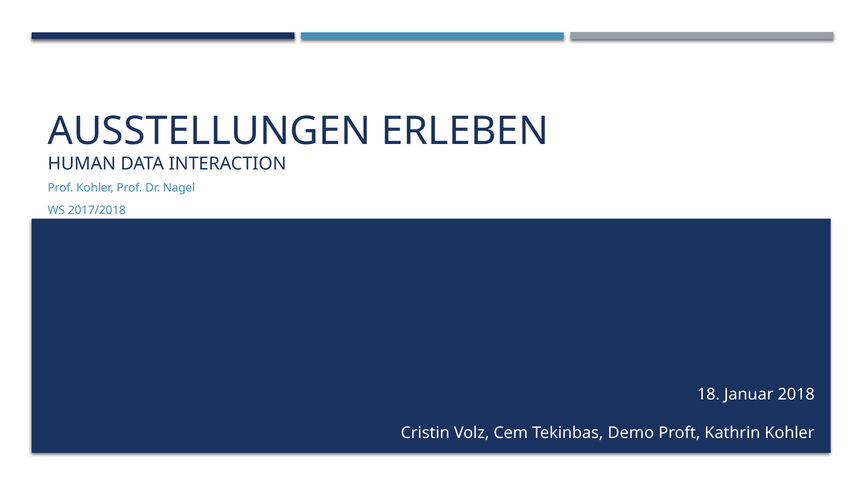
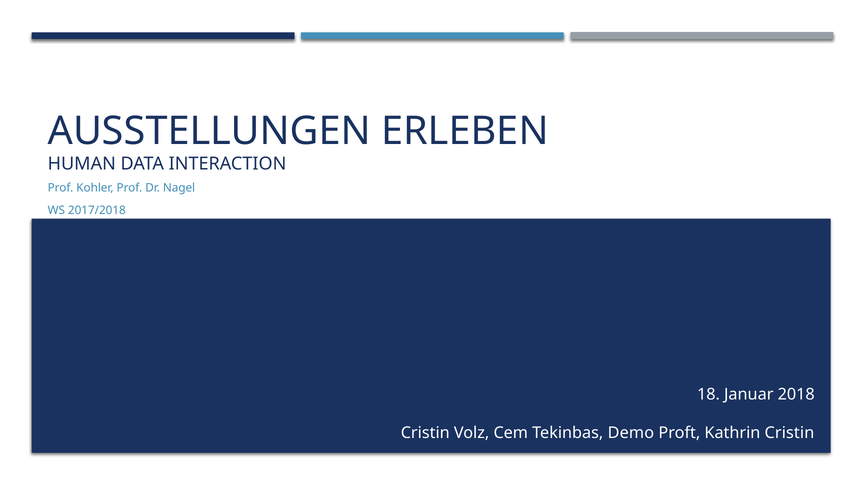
Kathrin Kohler: Kohler -> Cristin (789, 434)
